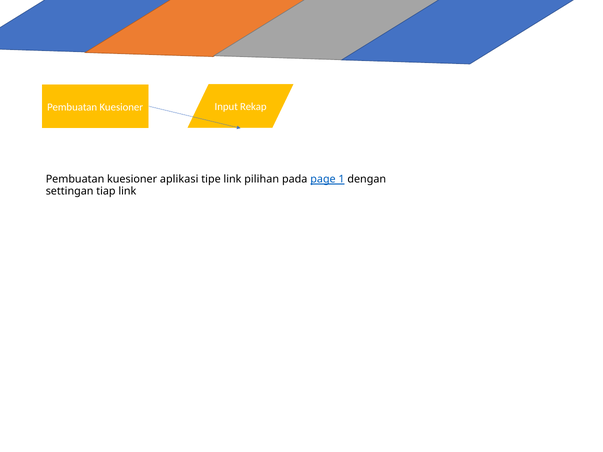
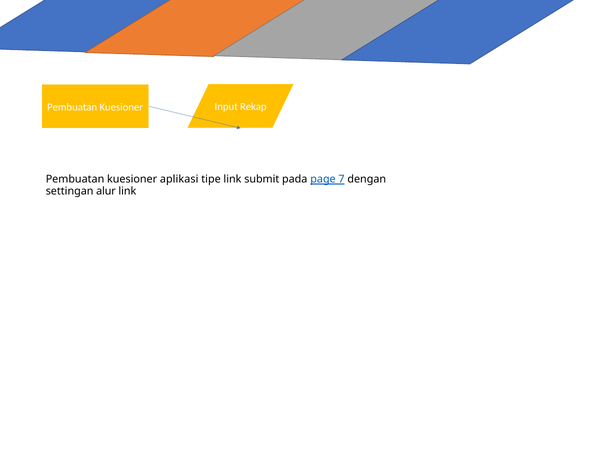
pilihan: pilihan -> submit (262, 179)
1: 1 -> 7 (342, 179)
tiap: tiap -> alur (106, 191)
